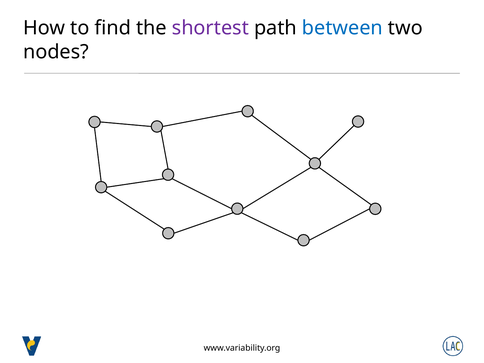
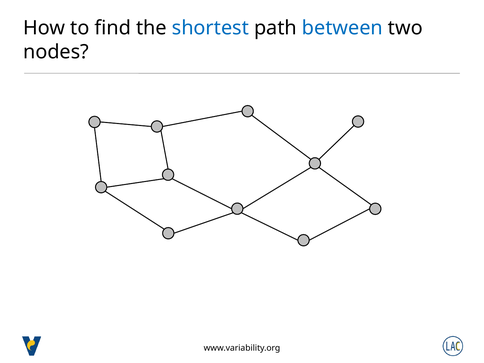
shortest colour: purple -> blue (210, 28)
